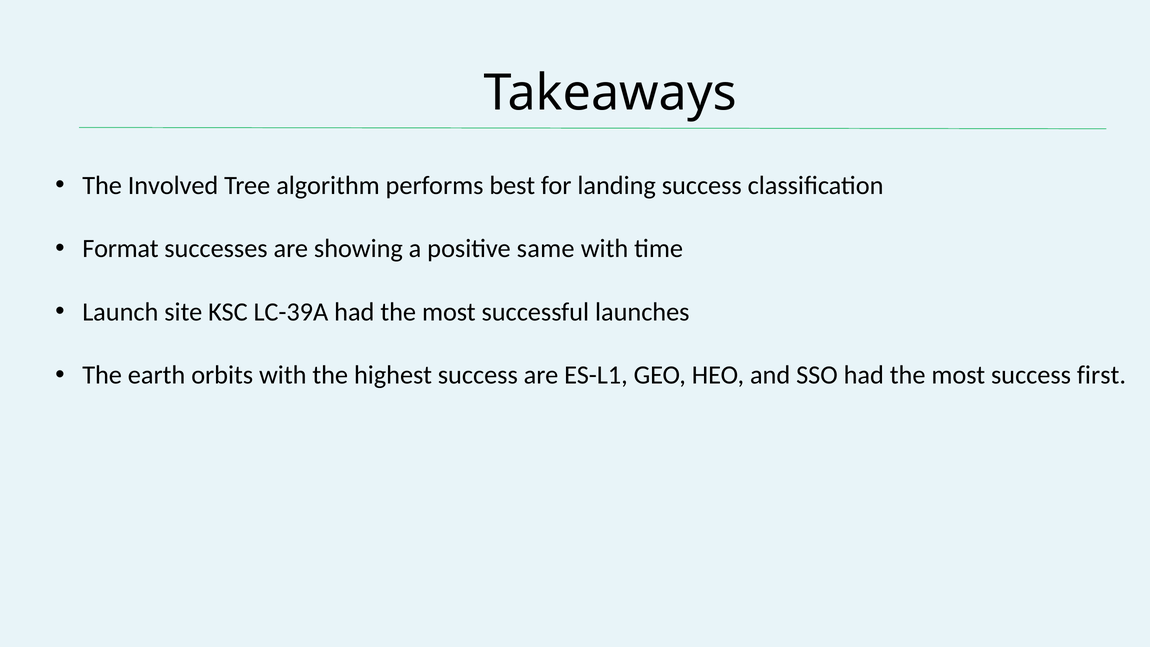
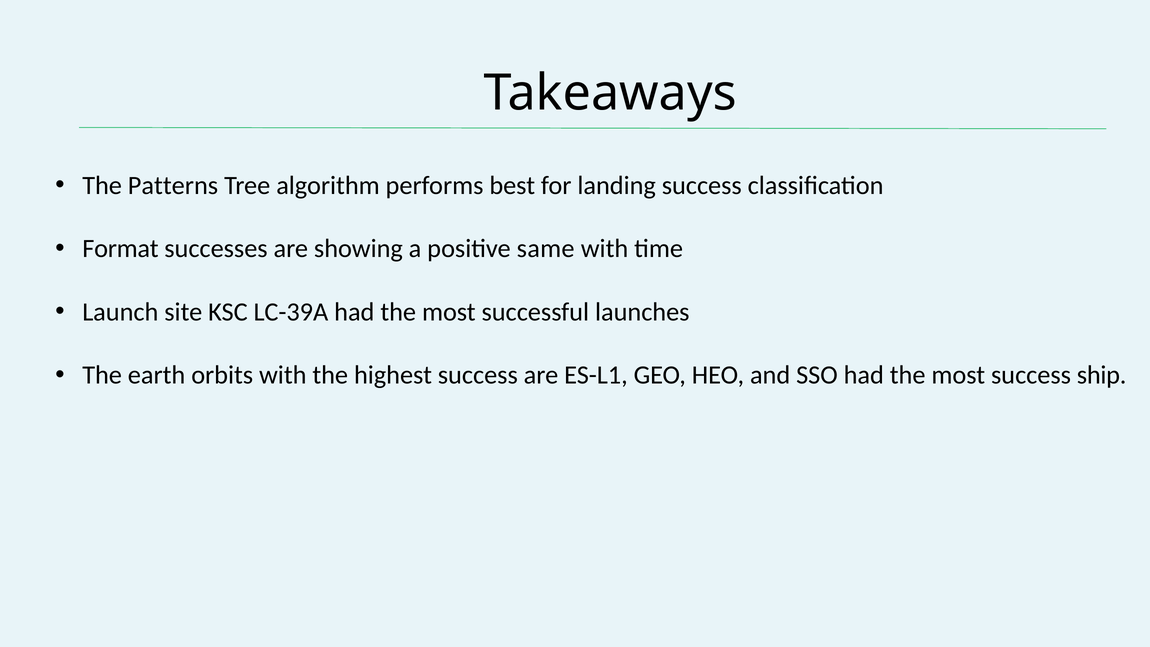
Involved: Involved -> Patterns (173, 186)
first: first -> ship (1102, 375)
